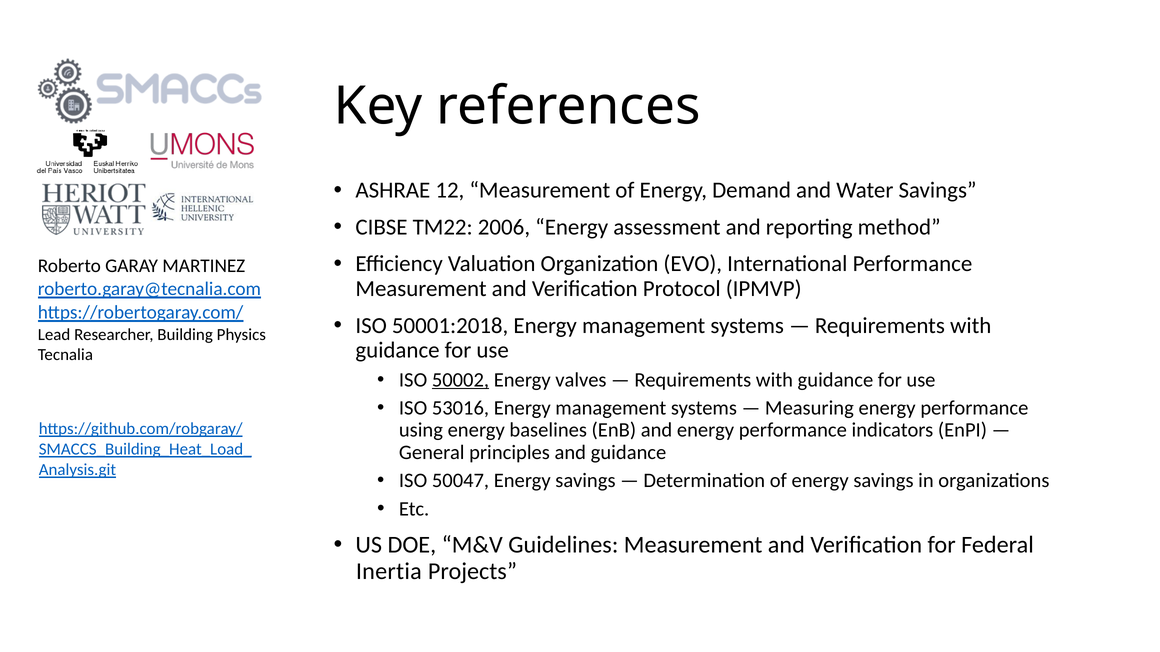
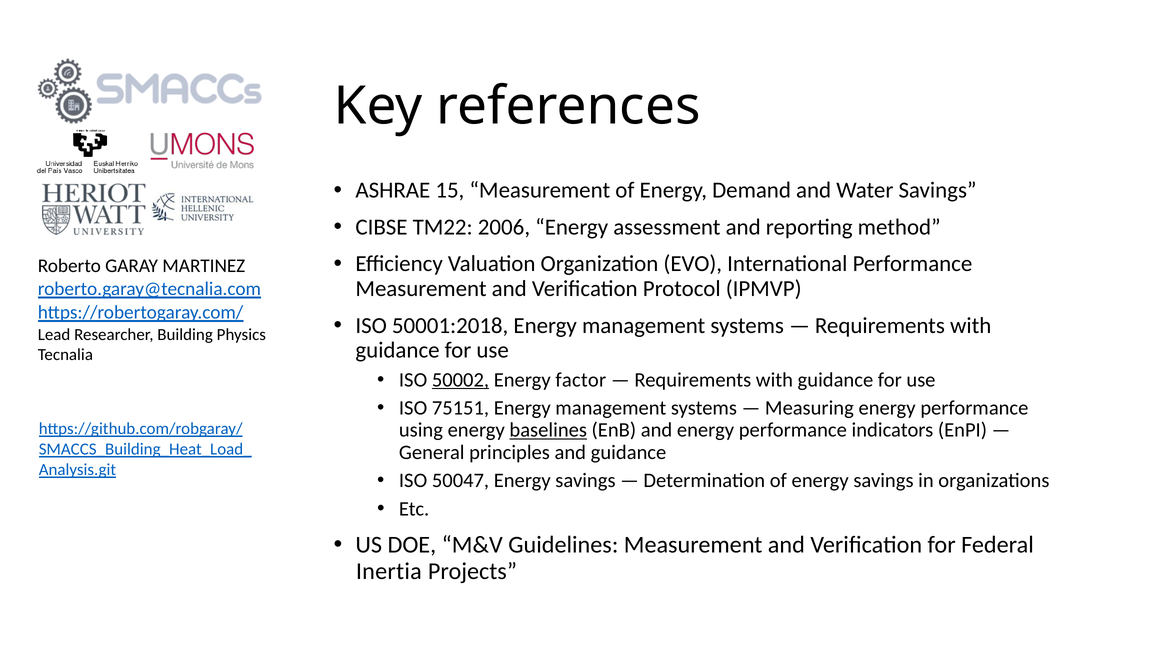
12: 12 -> 15 (450, 190)
valves: valves -> factor (581, 380)
53016: 53016 -> 75151 (460, 408)
baselines underline: none -> present (548, 431)
